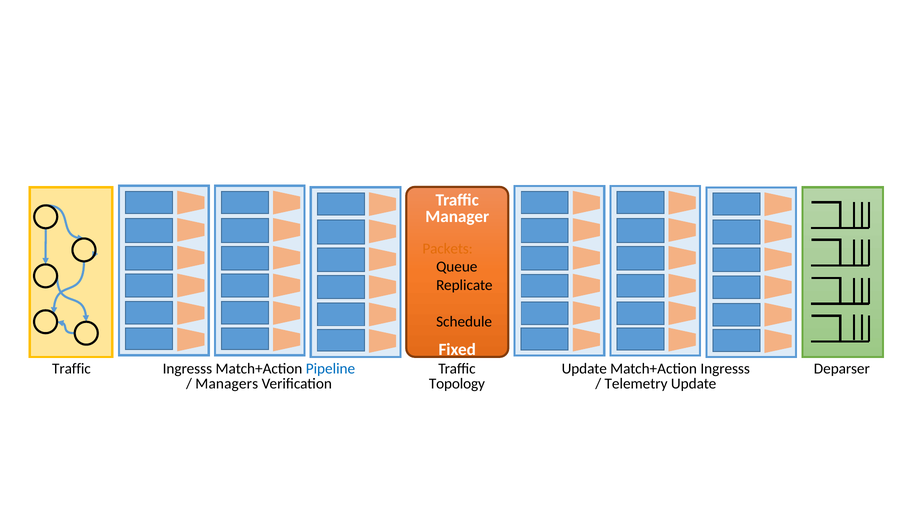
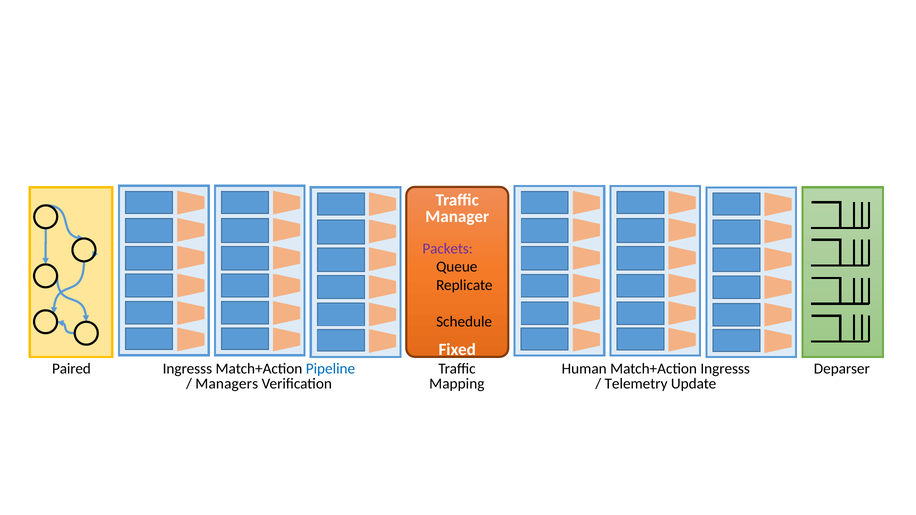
Packets colour: orange -> purple (448, 249)
Traffic: Traffic -> Paired (71, 369)
Update: Update -> Human (584, 369)
Topology: Topology -> Mapping (457, 384)
